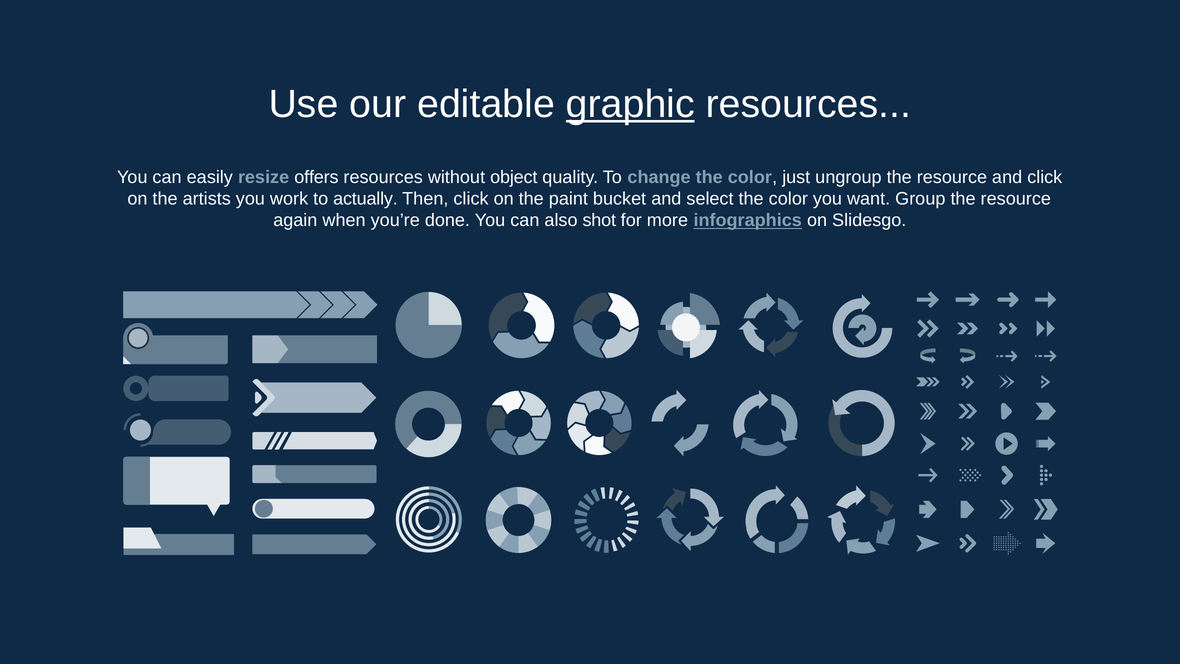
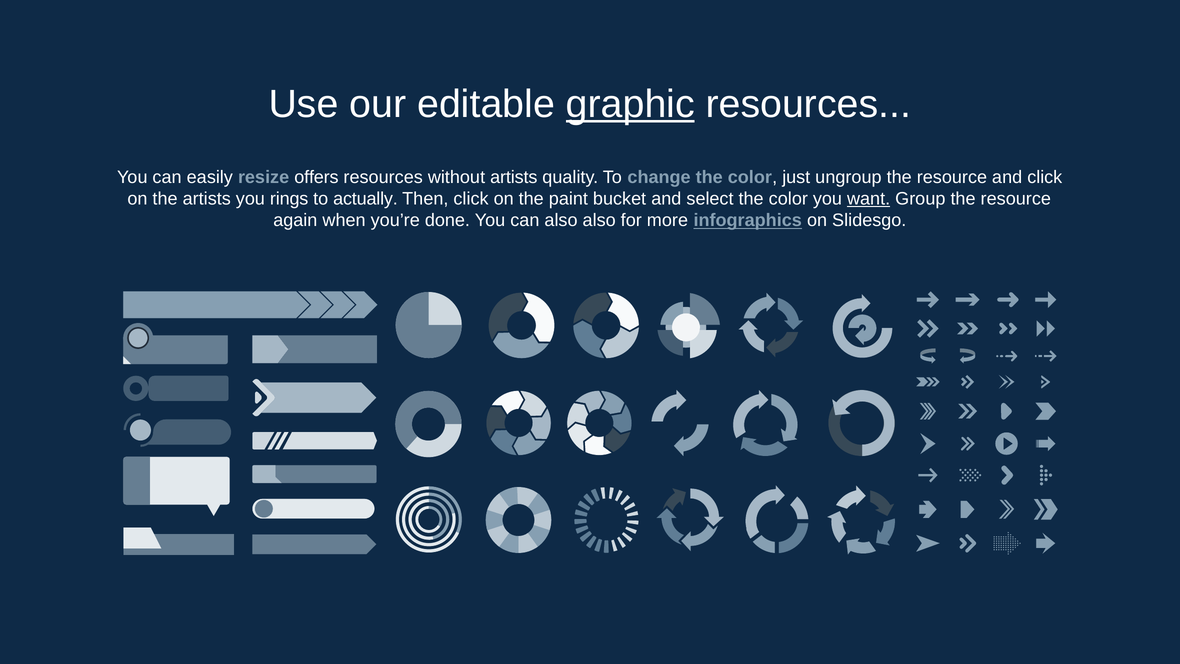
without object: object -> artists (514, 177)
work: work -> rings (289, 199)
want underline: none -> present (869, 199)
also shot: shot -> also (599, 220)
